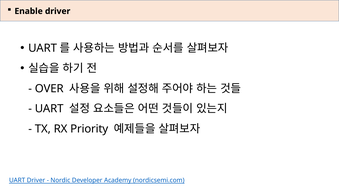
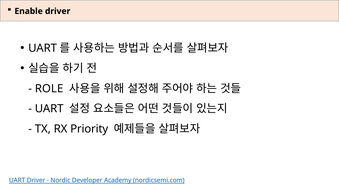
OVER: OVER -> ROLE (49, 88)
